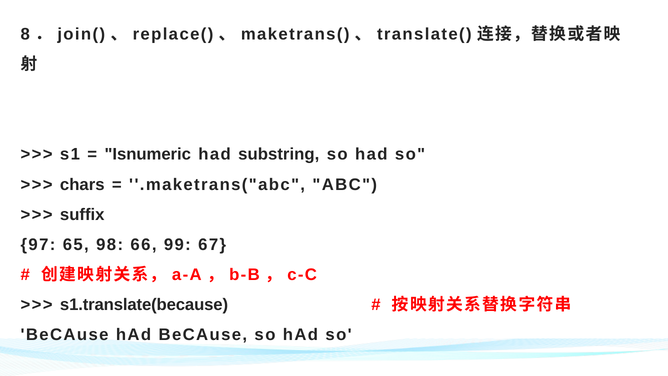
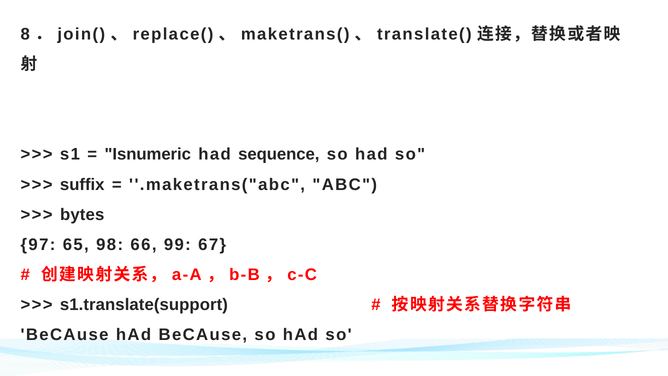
substring: substring -> sequence (279, 154)
chars: chars -> suffix (82, 184)
suffix: suffix -> bytes (82, 214)
s1.translate(because: s1.translate(because -> s1.translate(support (144, 305)
